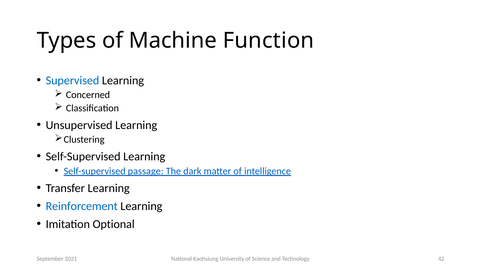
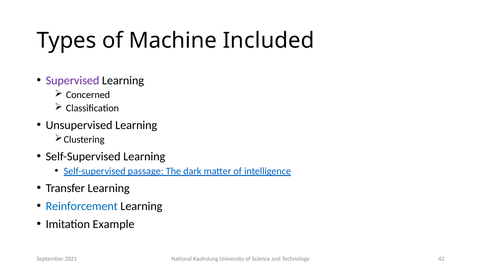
Function: Function -> Included (269, 40)
Supervised colour: blue -> purple (72, 80)
Optional: Optional -> Example (114, 224)
